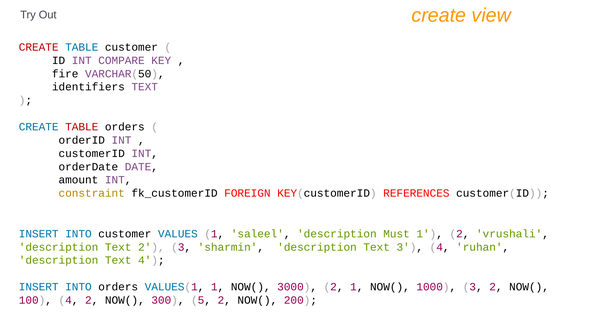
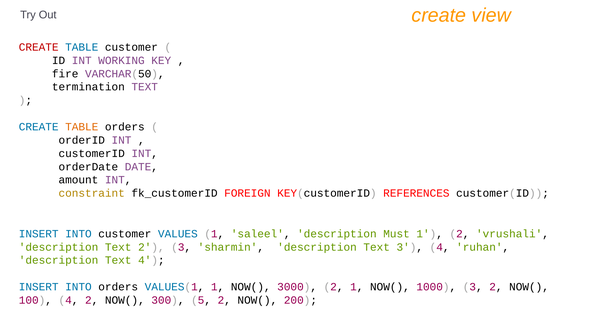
COMPARE: COMPARE -> WORKING (122, 60)
identifiers: identifiers -> termination (88, 87)
TABLE colour: red -> orange (82, 127)
